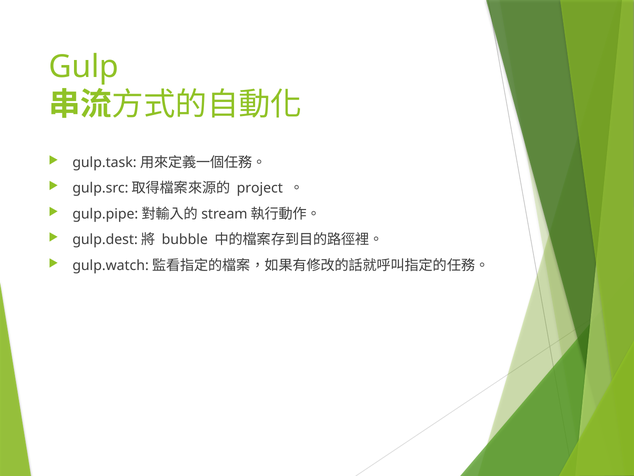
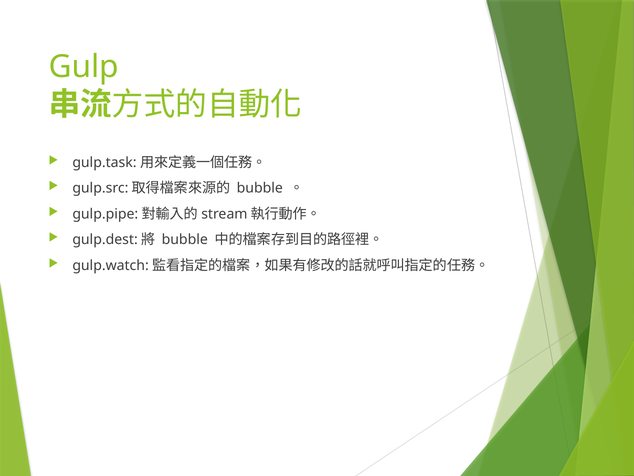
project: project -> bubble (260, 188)
